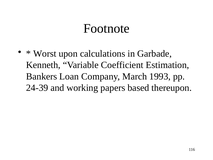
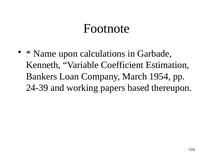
Worst: Worst -> Name (45, 54)
1993: 1993 -> 1954 (160, 76)
